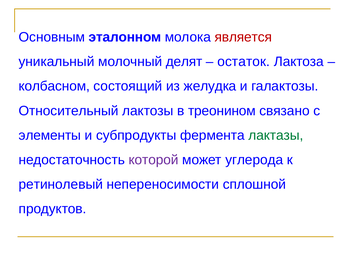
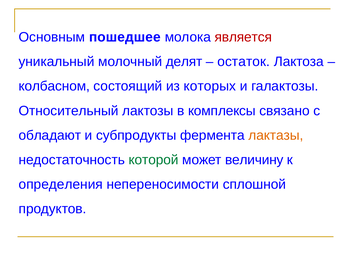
эталонном: эталонном -> пошедшее (125, 37)
желудка: желудка -> которых (210, 86)
треонином: треонином -> комплексы (222, 111)
элементы: элементы -> обладают (50, 135)
лактазы colour: green -> orange (276, 135)
которой colour: purple -> green (154, 160)
углерода: углерода -> величину (254, 160)
ретинолевый: ретинолевый -> определения (61, 185)
